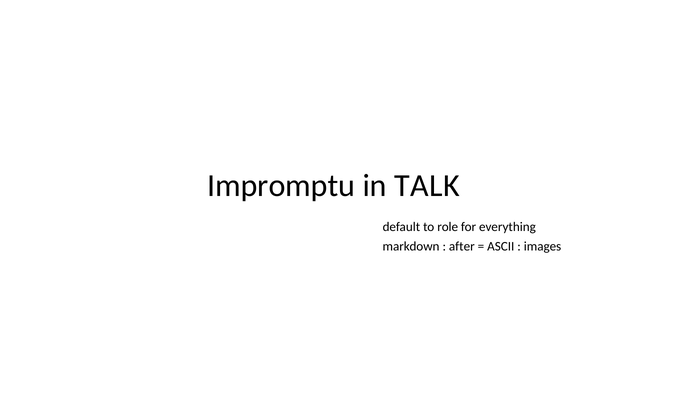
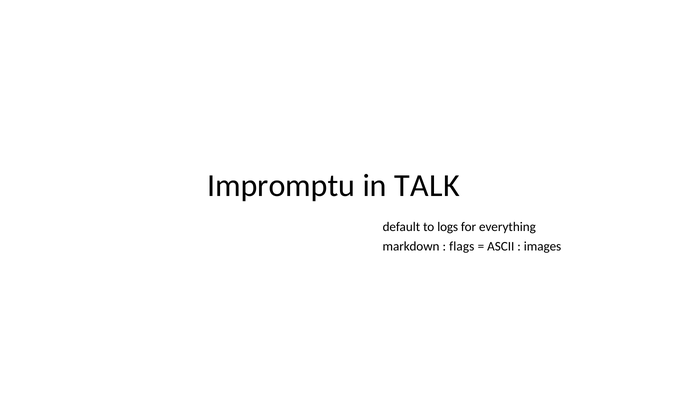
role: role -> logs (448, 227)
after: after -> flags (462, 246)
